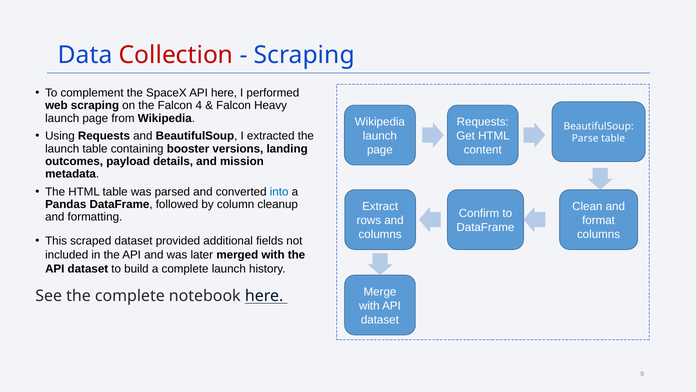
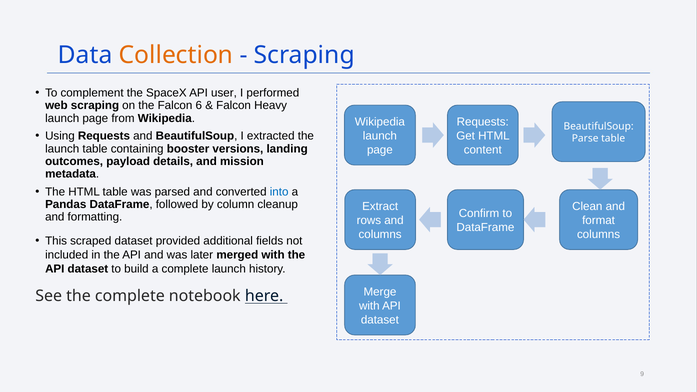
Collection colour: red -> orange (176, 55)
API here: here -> user (224, 93)
4: 4 -> 6 (199, 106)
